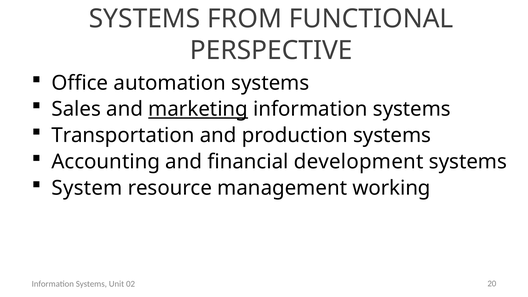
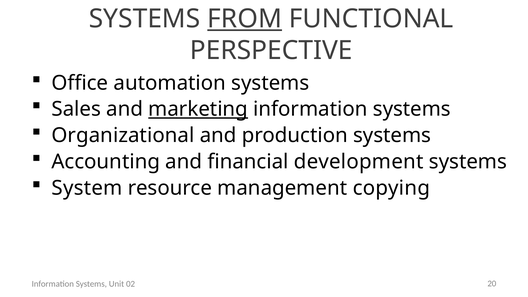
FROM underline: none -> present (245, 19)
Transportation: Transportation -> Organizational (123, 136)
working: working -> copying (391, 188)
